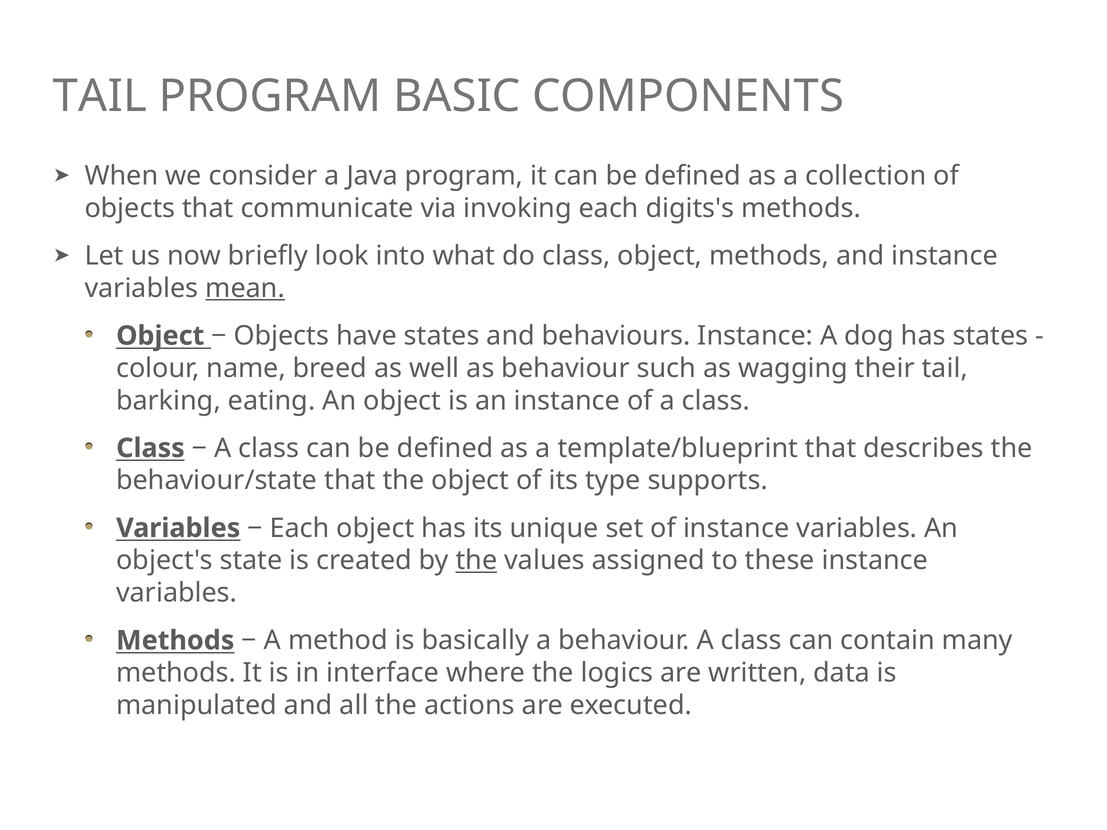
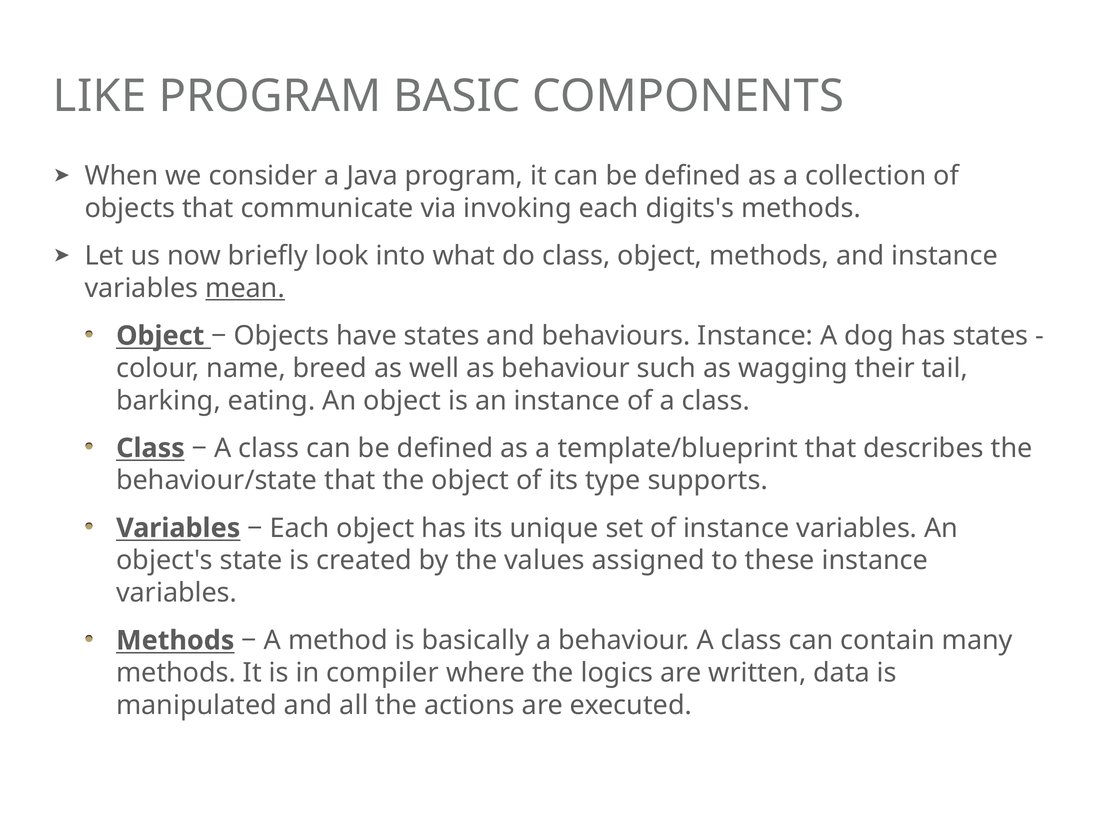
TAIL: TAIL -> LIKE (100, 96)
the underline: present -> none (476, 561)
interface: interface -> compiler (383, 673)
